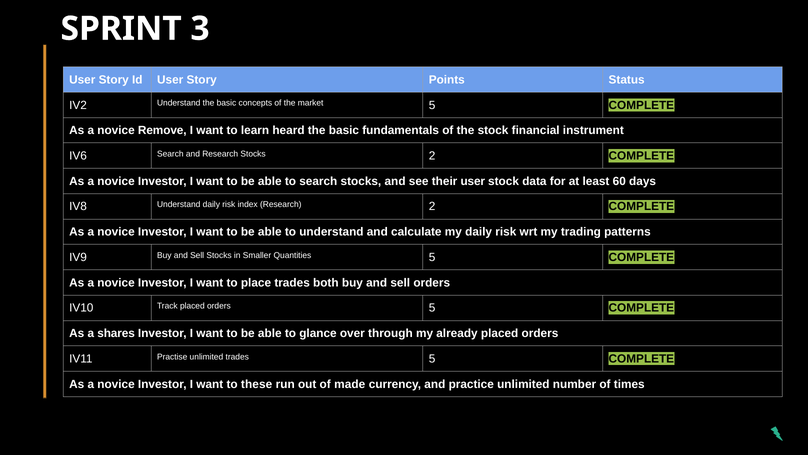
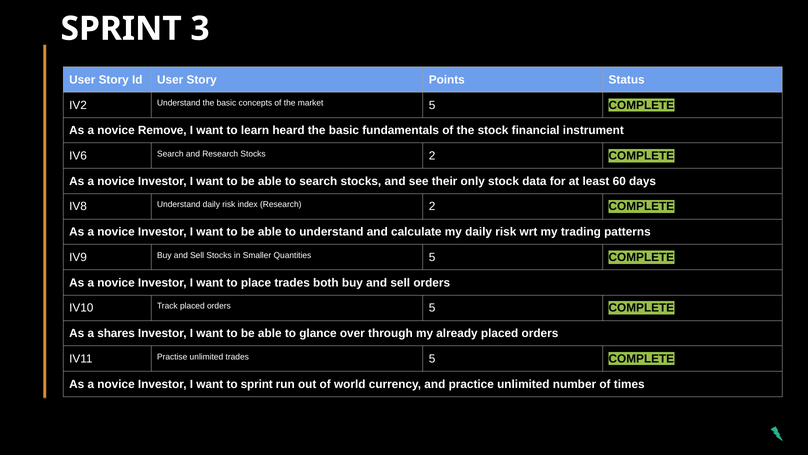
their user: user -> only (473, 181)
to these: these -> sprint (257, 384)
made: made -> world (350, 384)
